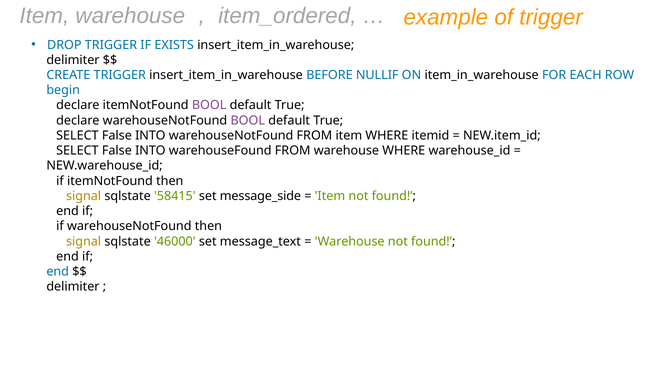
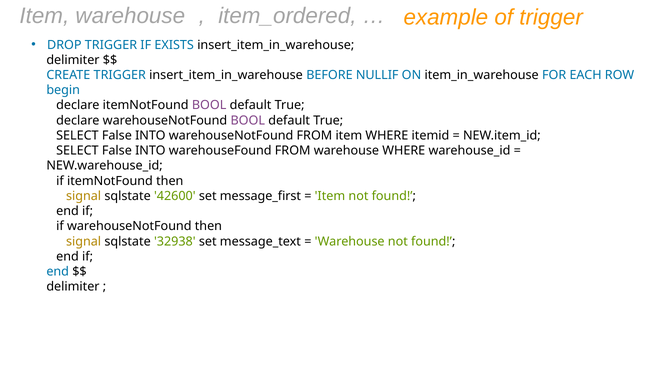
58415: 58415 -> 42600 (175, 196)
message_side: message_side -> message_first (260, 196)
46000: 46000 -> 32938 (175, 241)
